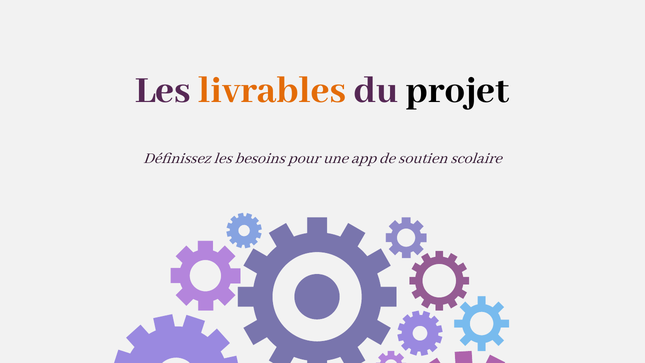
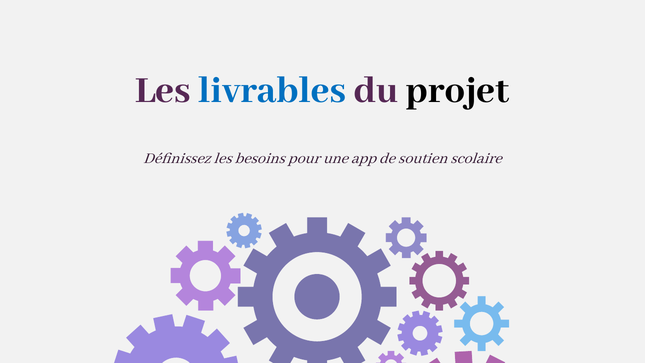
livrables colour: orange -> blue (272, 89)
